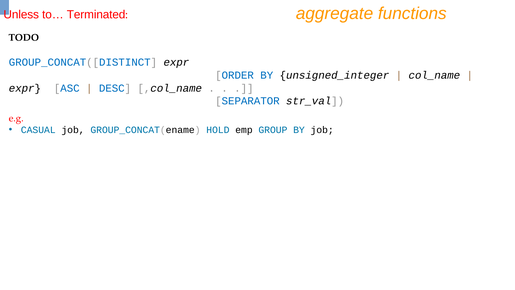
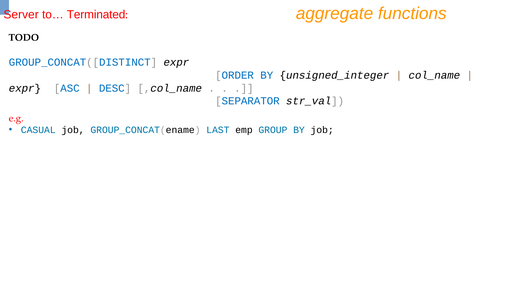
Unless: Unless -> Server (21, 15)
HOLD: HOLD -> LAST (218, 130)
